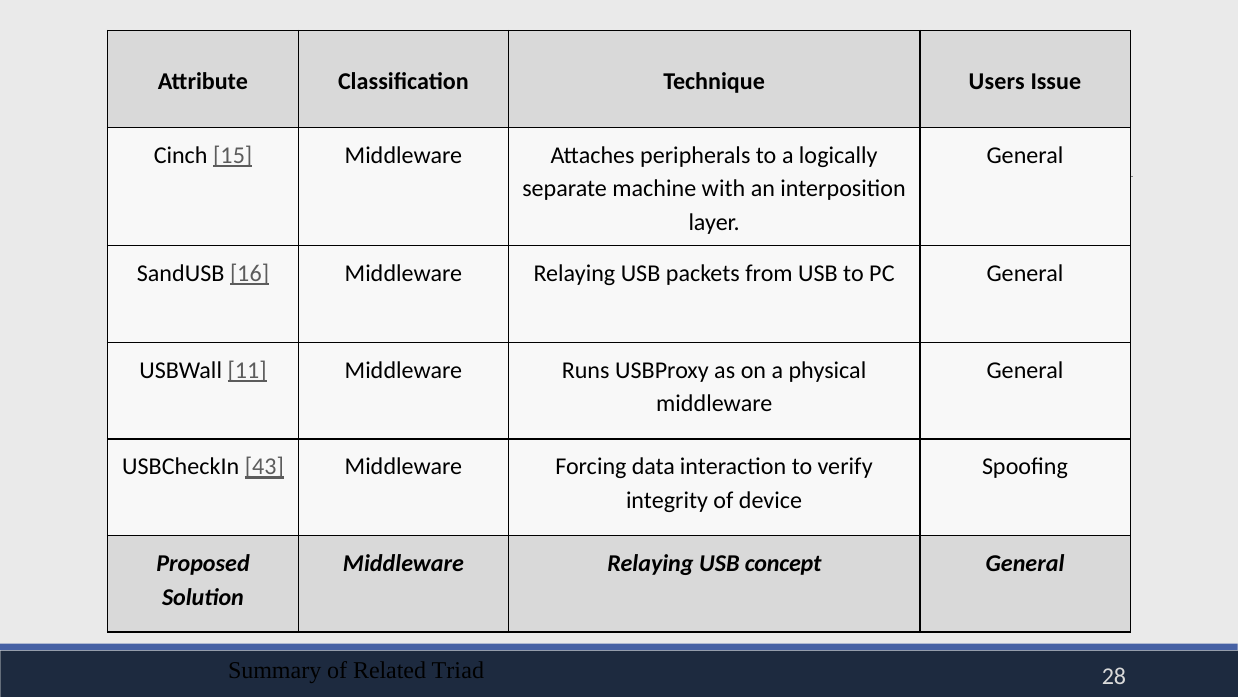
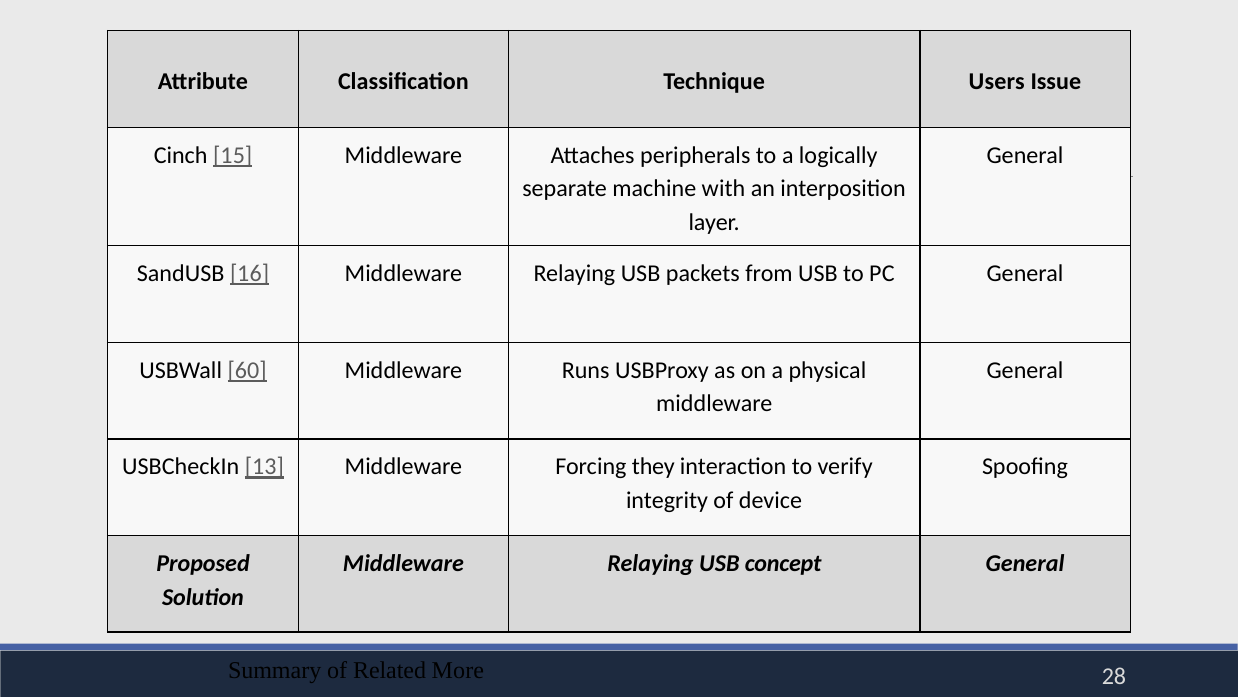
11: 11 -> 60 (247, 370)
43: 43 -> 13 (264, 466)
data: data -> they (653, 466)
Triad: Triad -> More (458, 670)
